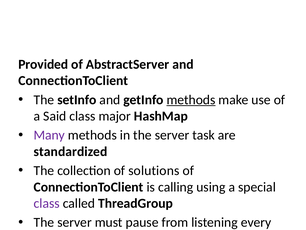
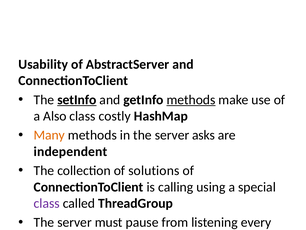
Provided: Provided -> Usability (43, 64)
setInfo underline: none -> present (77, 100)
Said: Said -> Also (55, 116)
major: major -> costly (115, 116)
Many colour: purple -> orange (49, 135)
task: task -> asks (204, 135)
standardized: standardized -> independent (70, 151)
